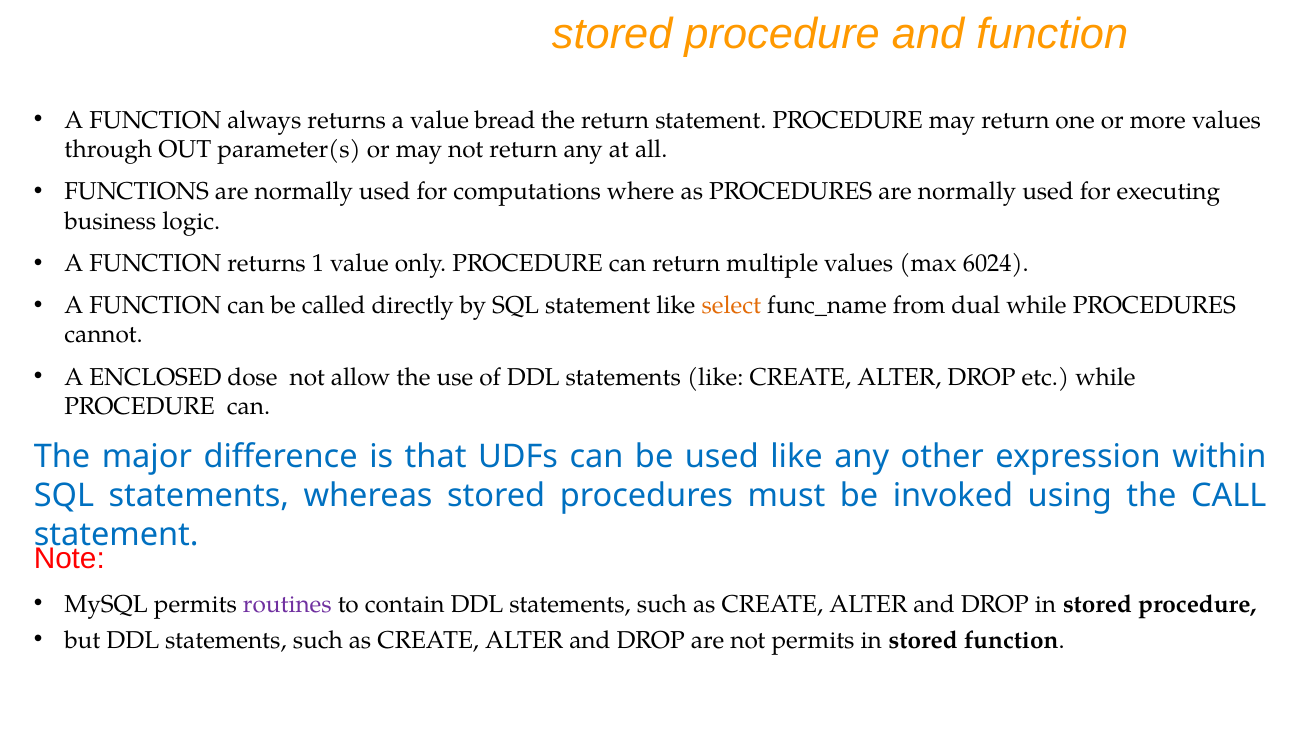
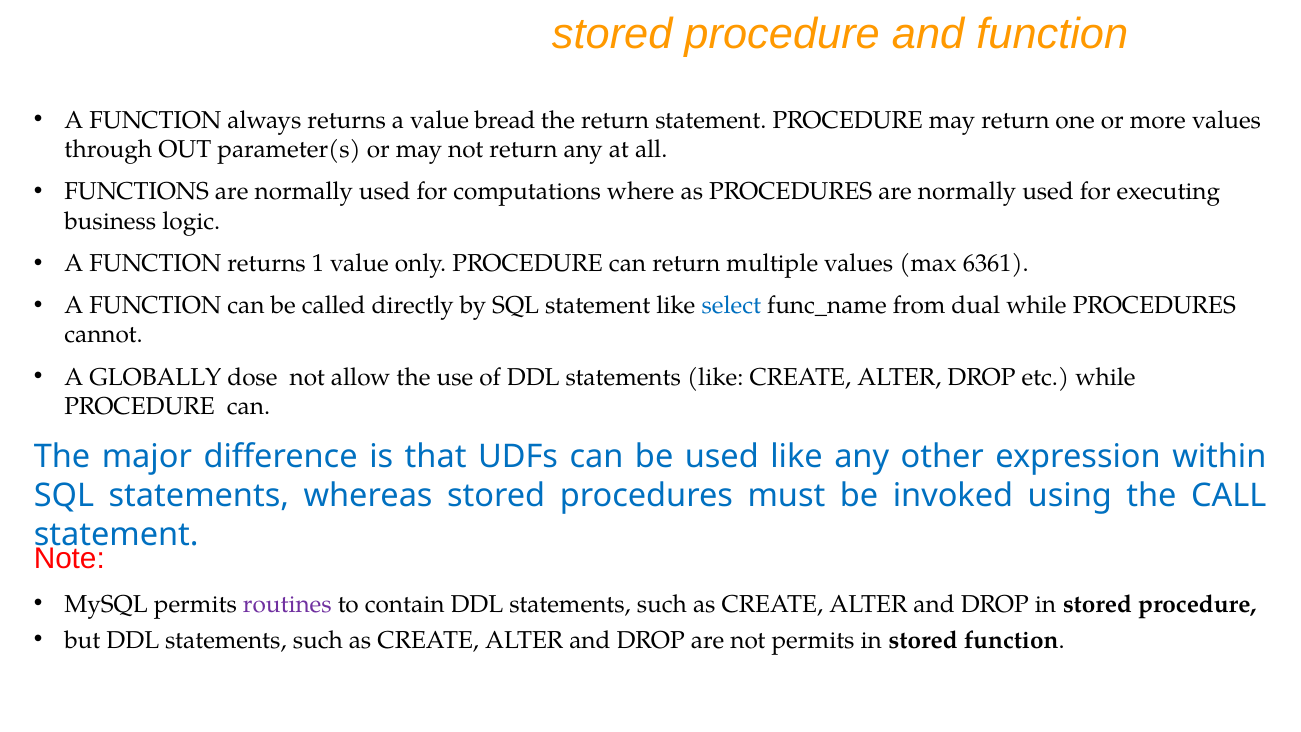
6024: 6024 -> 6361 (996, 263)
select colour: orange -> blue (731, 306)
ENCLOSED: ENCLOSED -> GLOBALLY (155, 377)
